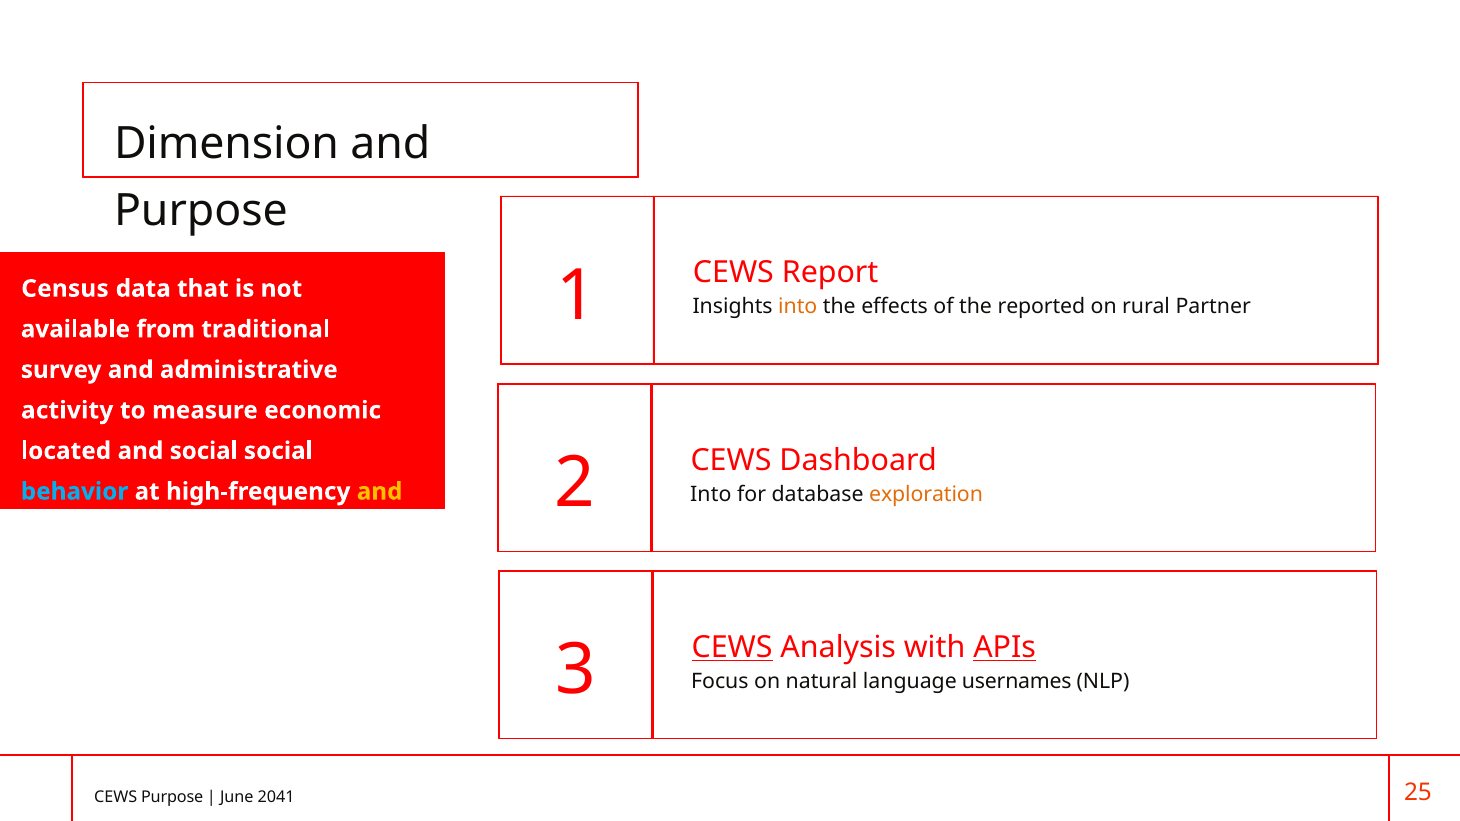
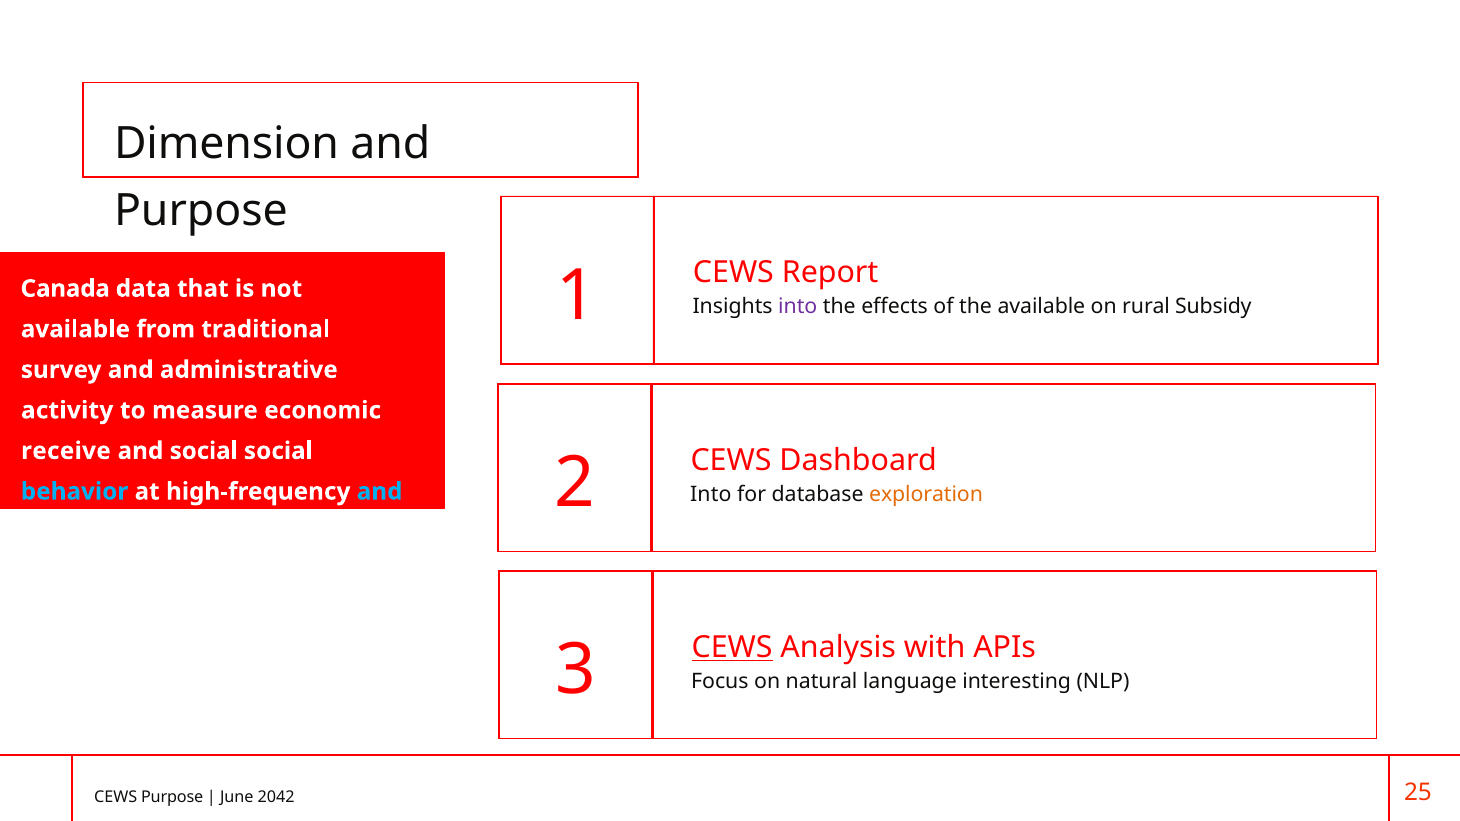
Census: Census -> Canada (65, 289)
into colour: orange -> purple (798, 307)
the reported: reported -> available (1041, 307)
Partner: Partner -> Subsidy (1213, 307)
located: located -> receive (66, 451)
and colour: yellow -> light blue (380, 492)
APIs underline: present -> none (1005, 648)
usernames: usernames -> interesting (1017, 682)
2041: 2041 -> 2042 (276, 797)
